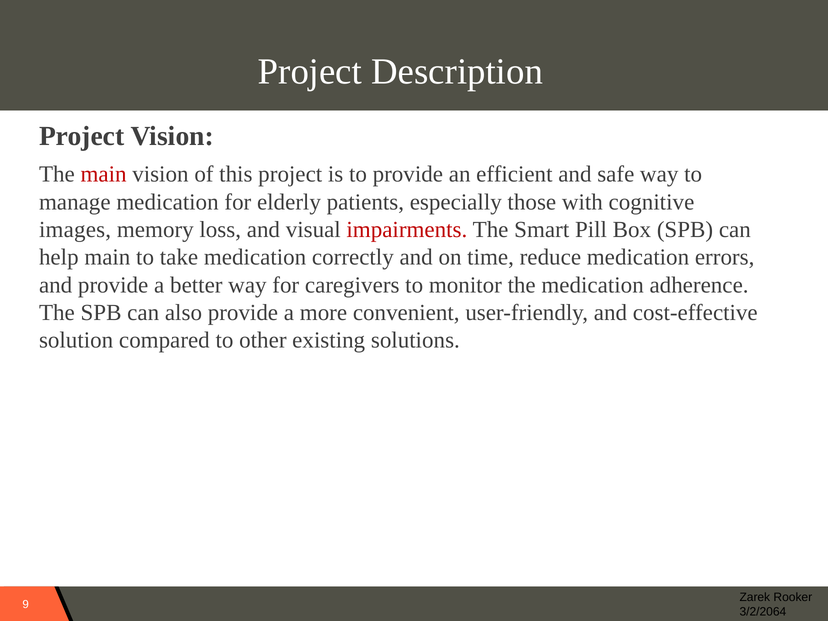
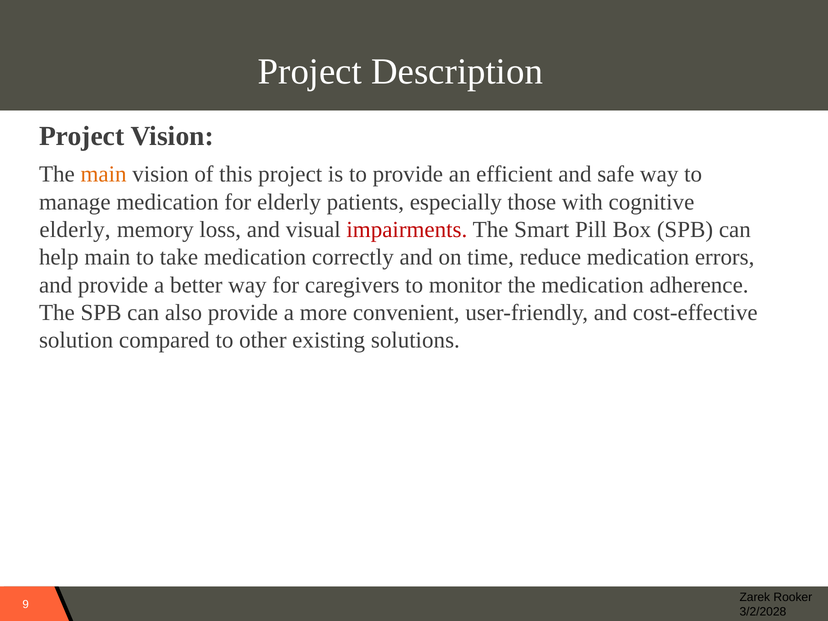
main colour: red -> orange (104, 174)
images: images -> elderly (75, 230)
3/2/2064: 3/2/2064 -> 3/2/2028 (763, 612)
